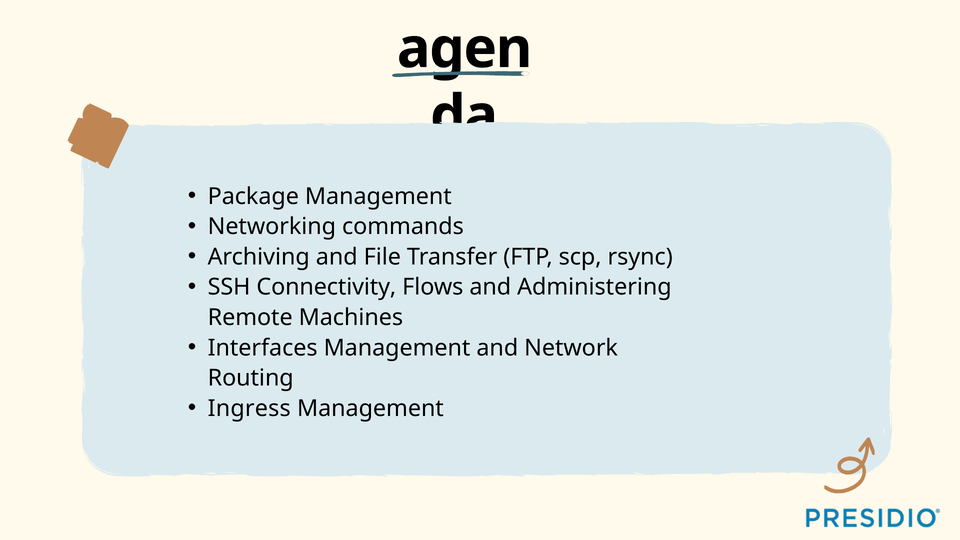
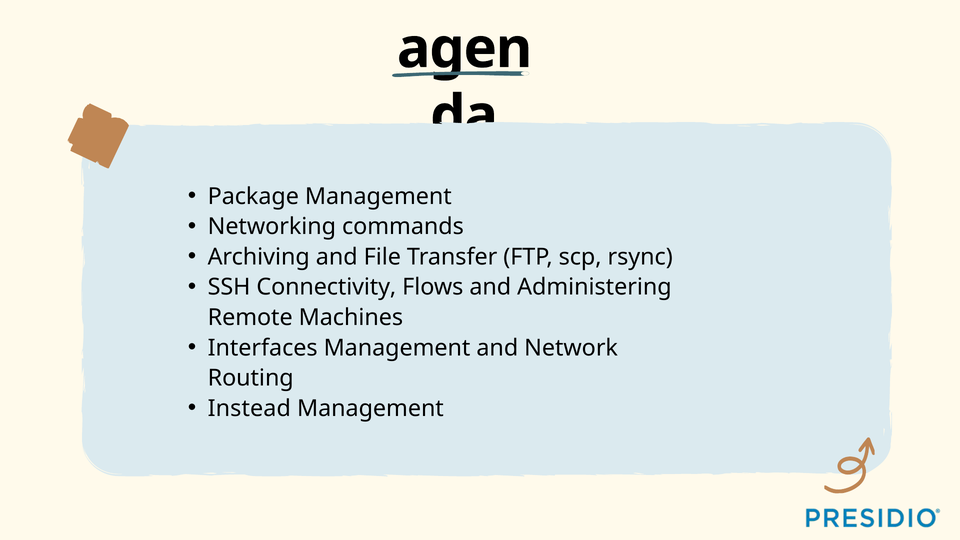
Ingress: Ingress -> Instead (249, 408)
